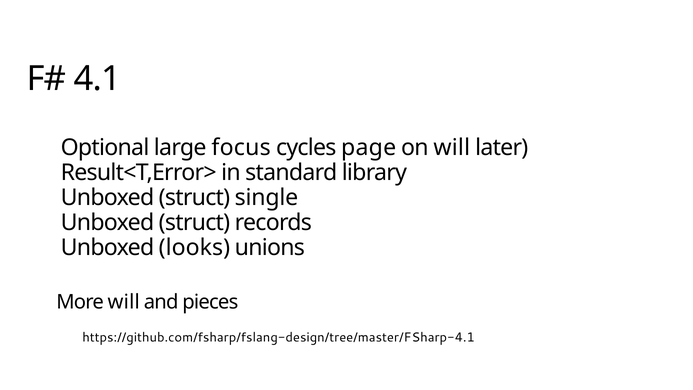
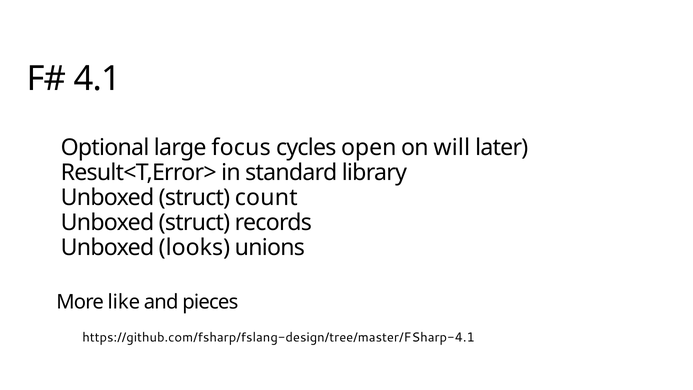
page: page -> open (369, 147)
single: single -> count (266, 197)
More will: will -> like (124, 302)
